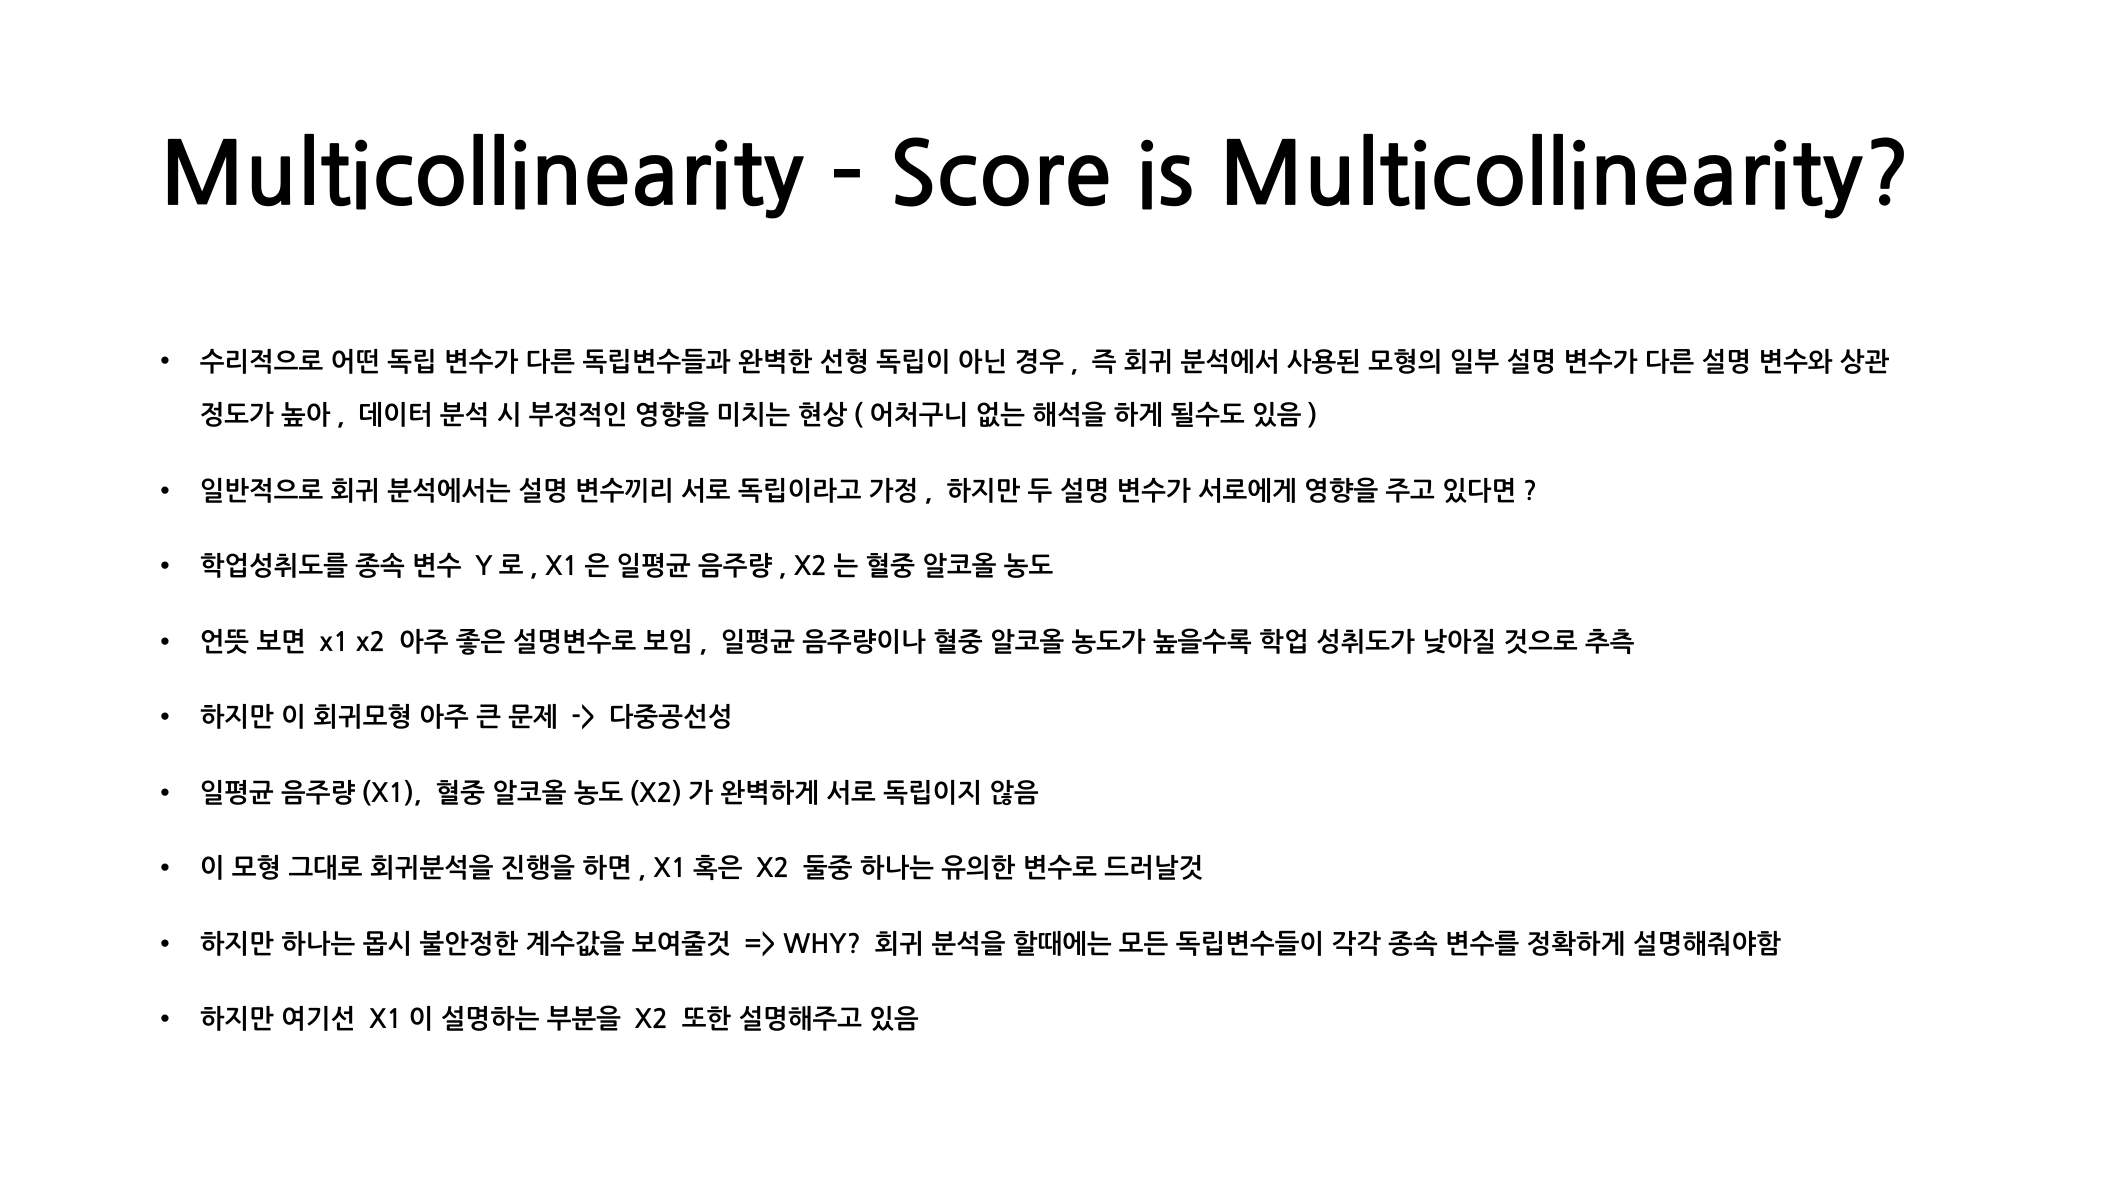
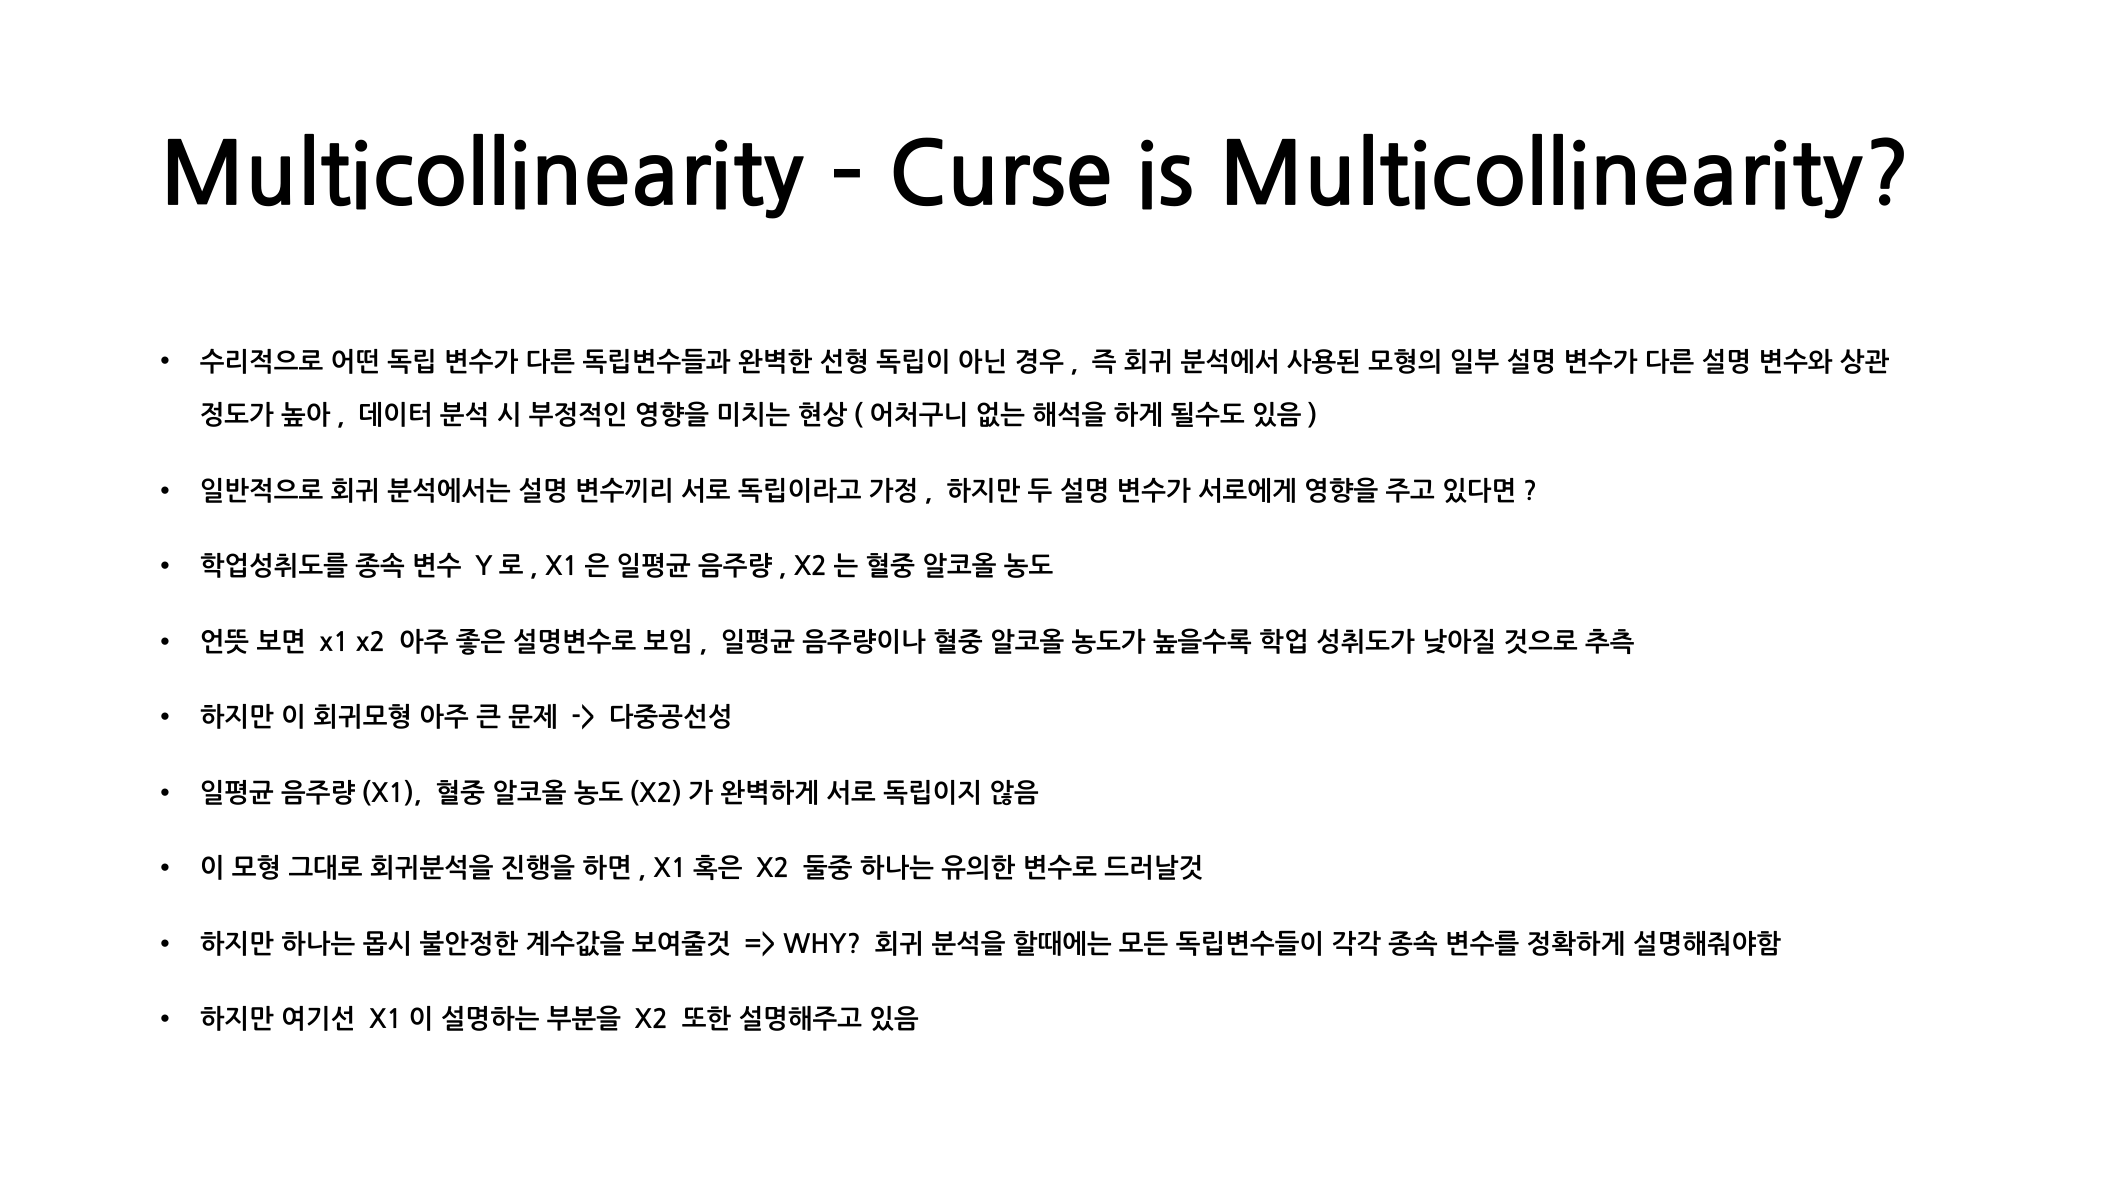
Score: Score -> Curse (1001, 177)
